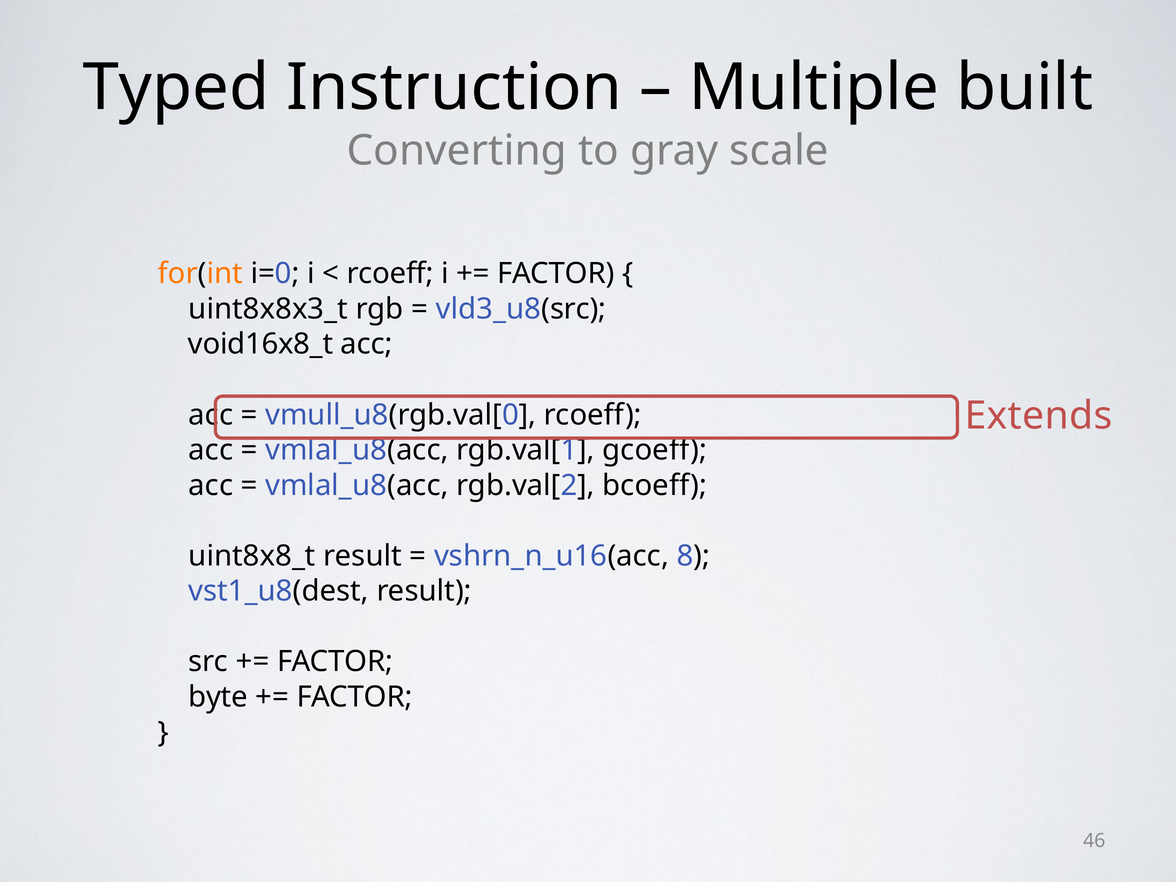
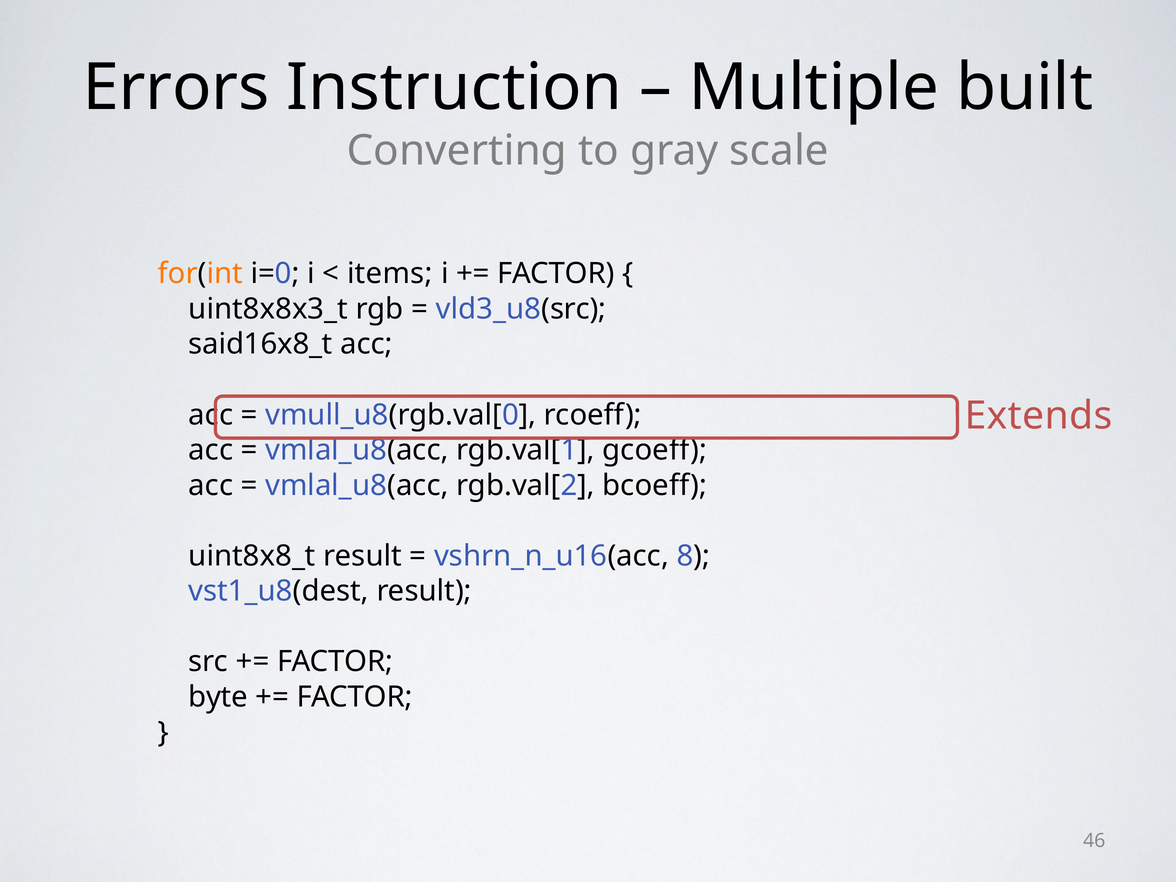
Typed: Typed -> Errors (176, 88)
rcoeff: rcoeff -> items (390, 274)
void16x8_t: void16x8_t -> said16x8_t (261, 344)
